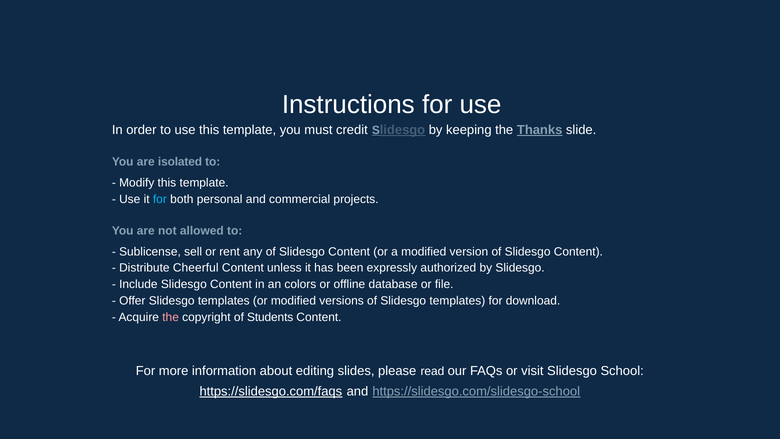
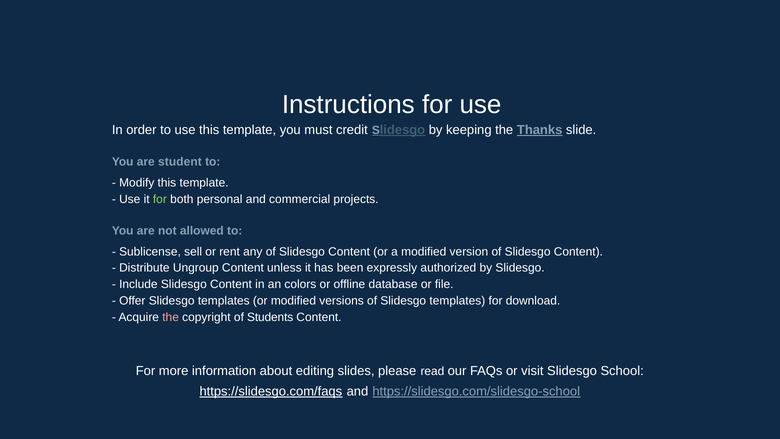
isolated: isolated -> student (180, 162)
for colour: light blue -> light green (160, 199)
Cheerful: Cheerful -> Ungroup (196, 268)
